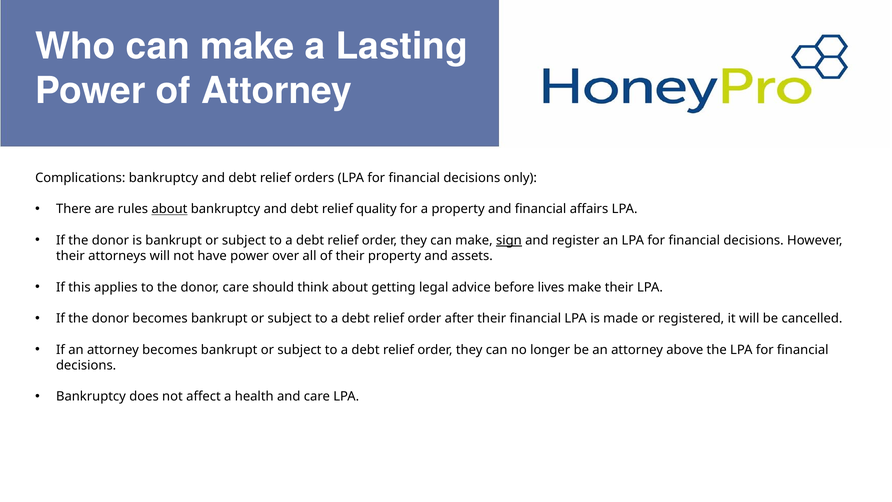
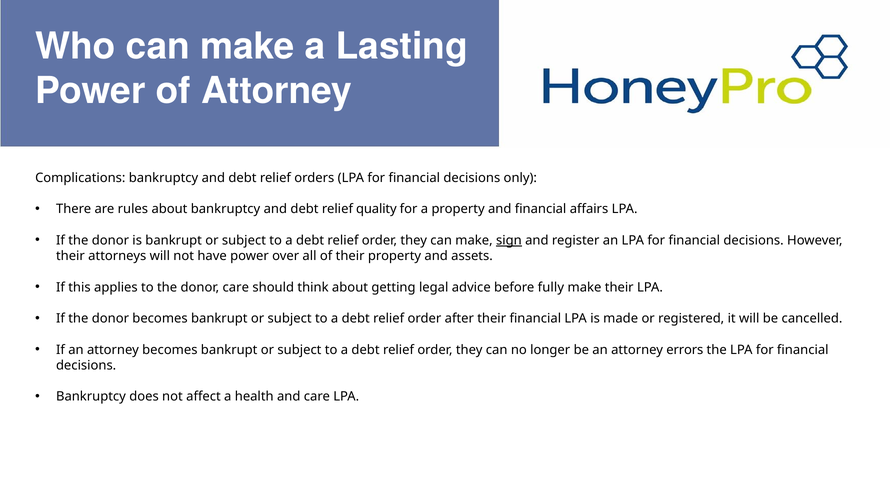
about underline: present -> none (169, 209)
lives: lives -> fully (551, 287)
above: above -> errors (685, 350)
